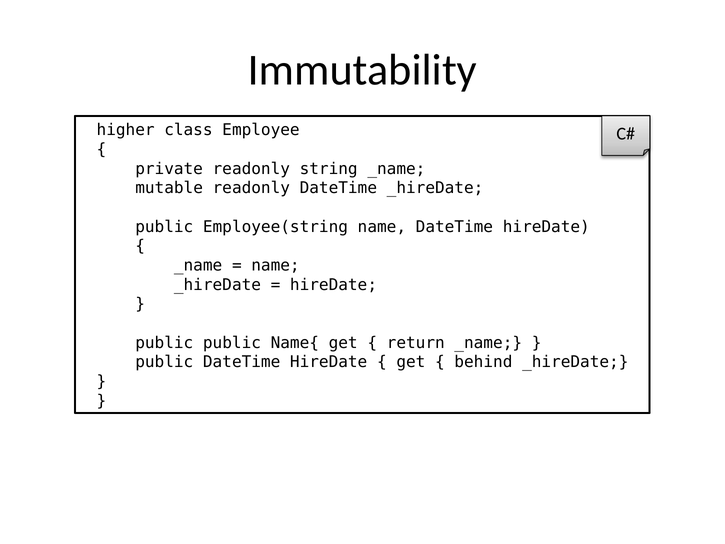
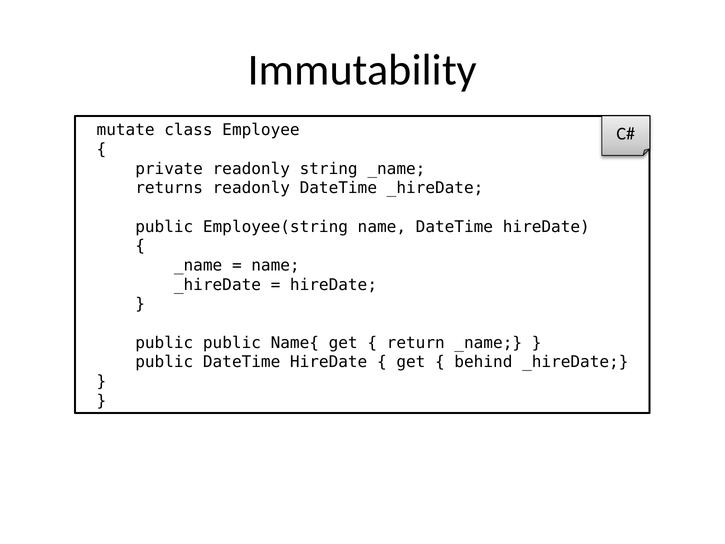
higher: higher -> mutate (126, 130)
mutable: mutable -> returns (169, 188)
